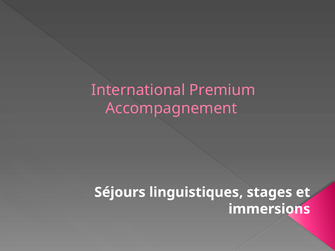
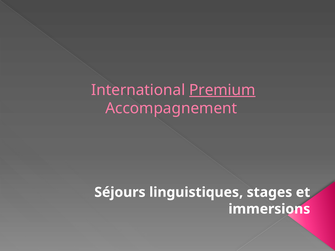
Premium underline: none -> present (222, 90)
